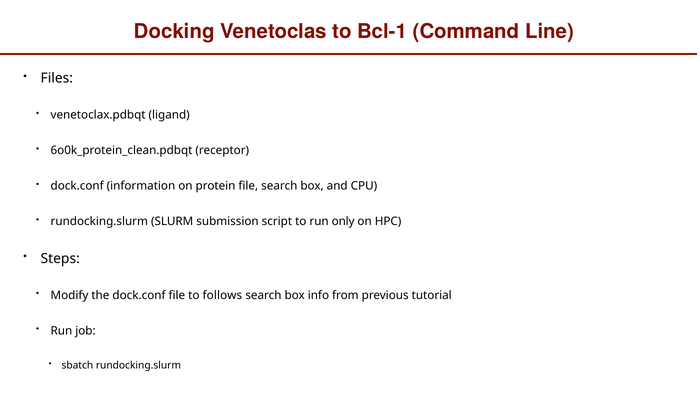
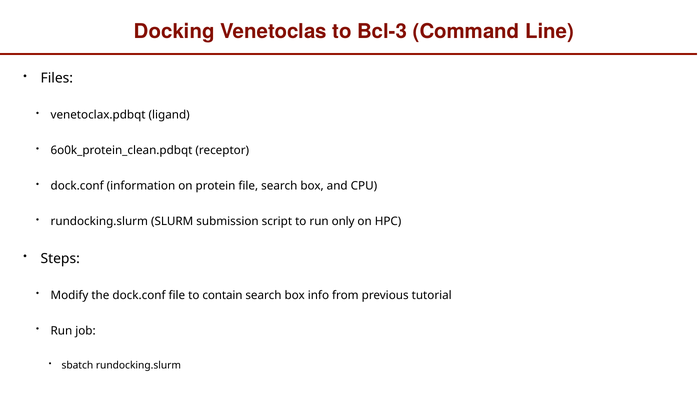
Bcl-1: Bcl-1 -> Bcl-3 (382, 31)
follows: follows -> contain (223, 295)
